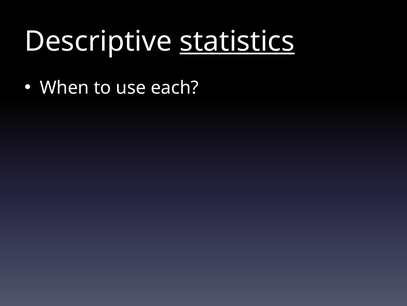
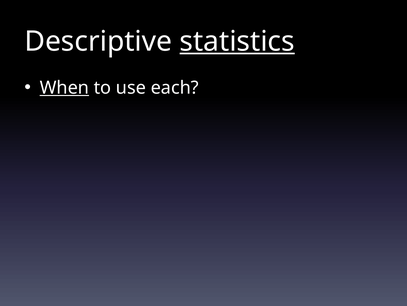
When underline: none -> present (64, 88)
